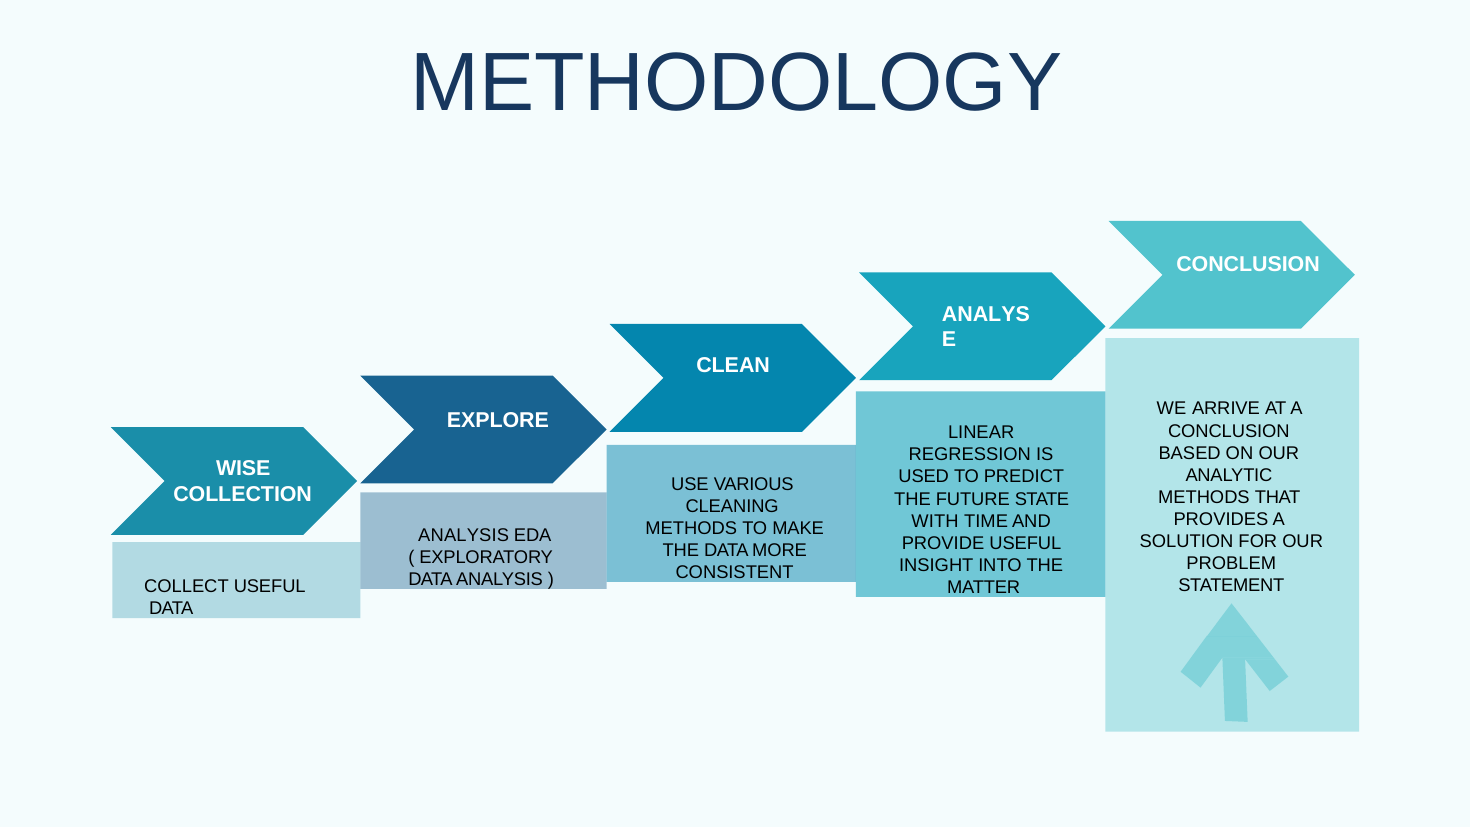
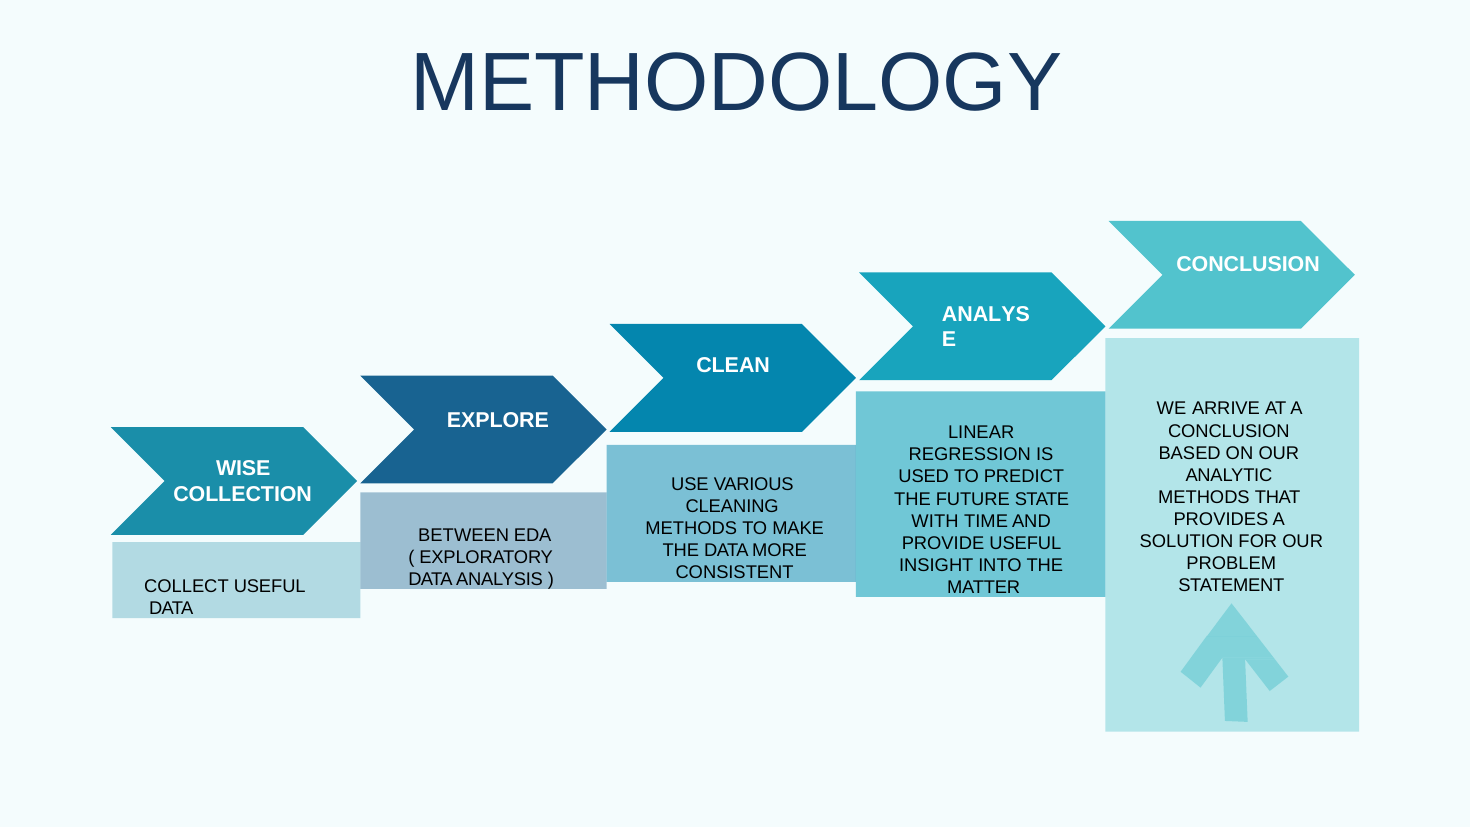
ANALYSIS: ANALYSIS -> BETWEEN (464, 535)
